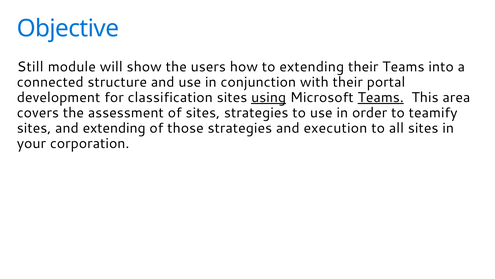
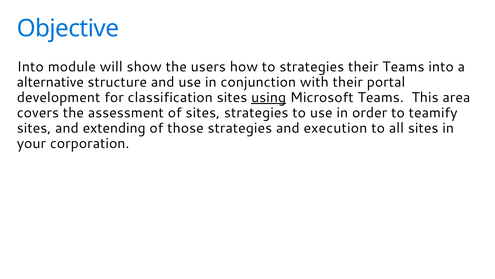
Still: Still -> Into (30, 67)
to extending: extending -> strategies (312, 67)
connected: connected -> alternative (50, 82)
Teams underline: present -> none (381, 97)
